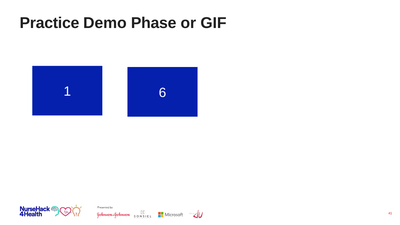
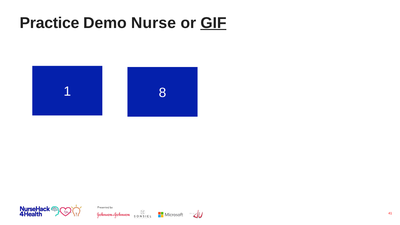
Phase: Phase -> Nurse (154, 23)
GIF underline: none -> present (213, 23)
6: 6 -> 8 (162, 93)
